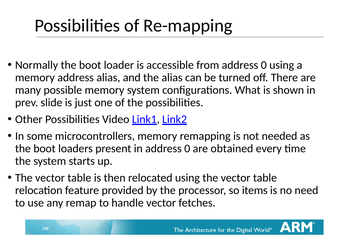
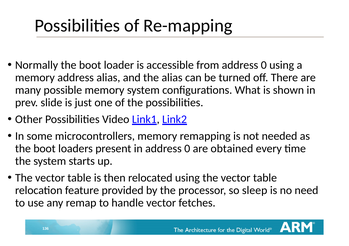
items: items -> sleep (255, 191)
